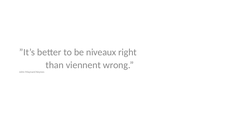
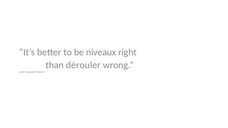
viennent: viennent -> dérouler (83, 65)
